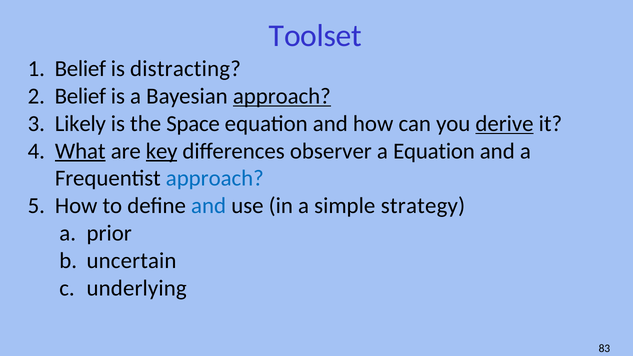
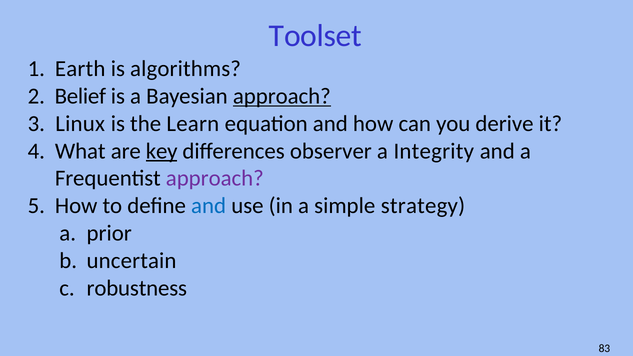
Belief: Belief -> Earth (80, 69)
distracting: distracting -> algorithms (186, 69)
Likely: Likely -> Linux (80, 124)
Space: Space -> Learn (193, 124)
derive underline: present -> none (505, 124)
What underline: present -> none (80, 151)
a Equation: Equation -> Integrity (434, 151)
approach colour: blue -> purple (215, 178)
underlying: underlying -> robustness (137, 288)
